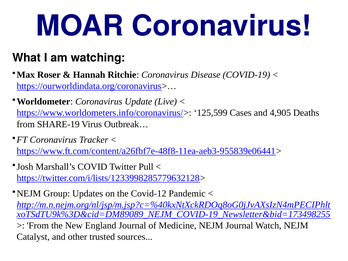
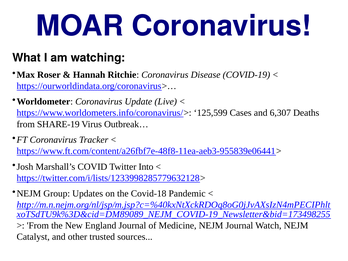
4,905: 4,905 -> 6,307 (280, 113)
Pull: Pull -> Into (146, 167)
Covid-12: Covid-12 -> Covid-18 (149, 194)
